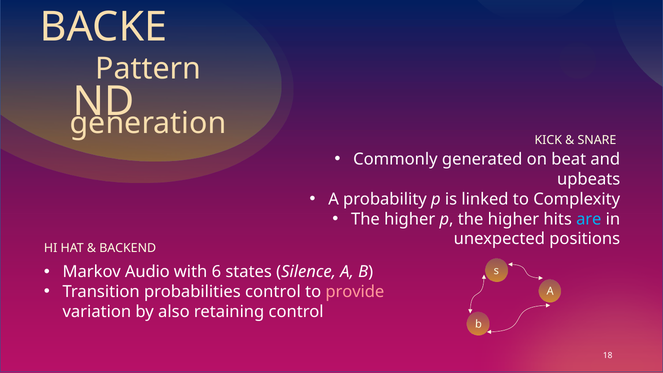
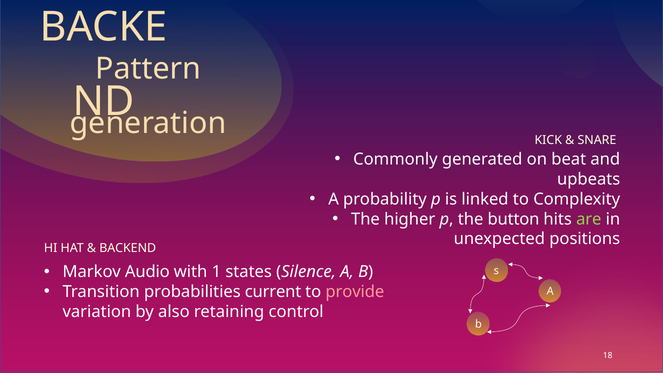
p the higher: higher -> button (514, 219)
are colour: light blue -> light green (589, 219)
6: 6 -> 1 (216, 272)
probabilities control: control -> current (273, 292)
